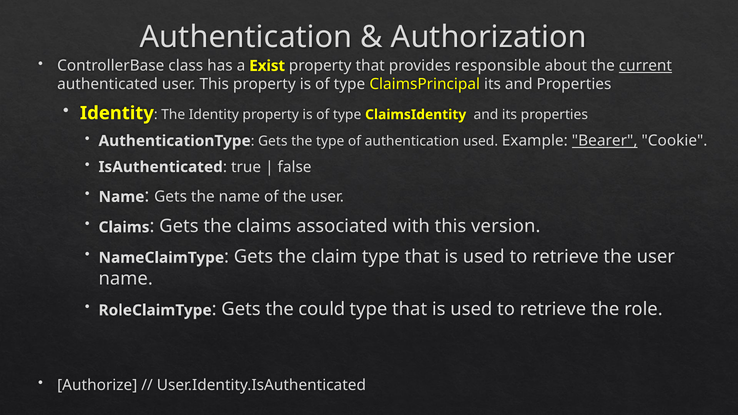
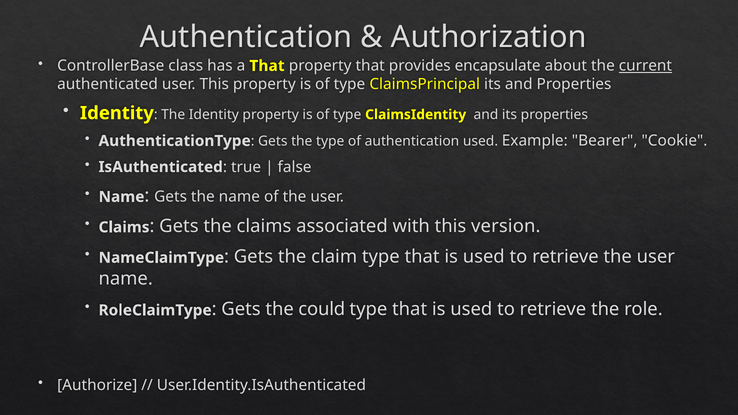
a Exist: Exist -> That (267, 66)
responsible: responsible -> encapsulate (498, 66)
Bearer underline: present -> none (605, 141)
